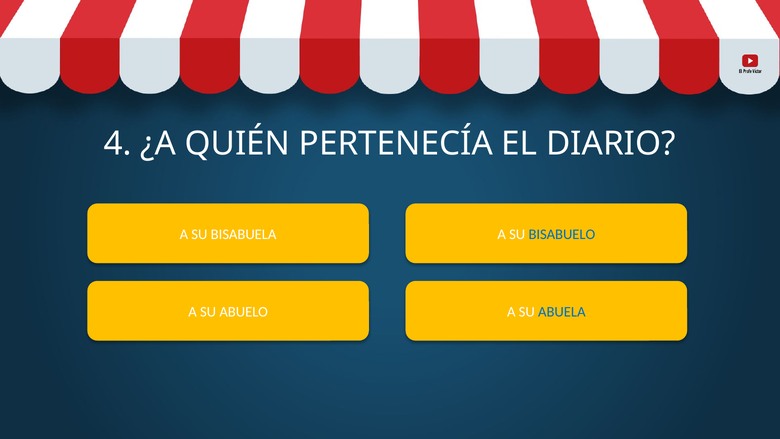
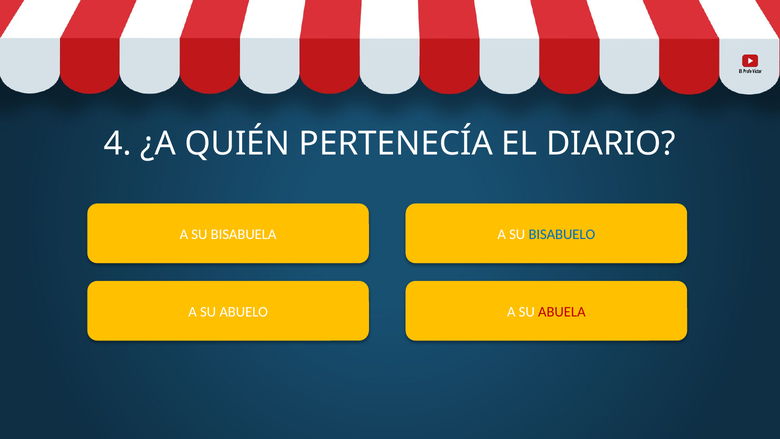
ABUELA colour: blue -> red (562, 312)
